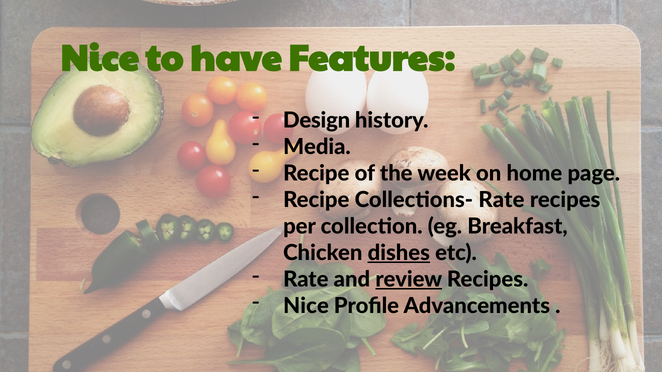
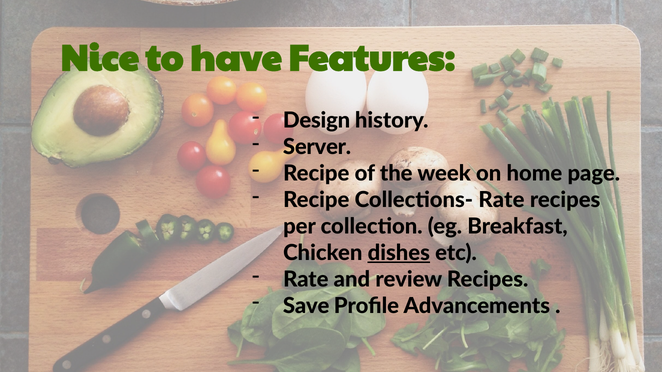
Media: Media -> Server (317, 147)
review underline: present -> none (409, 280)
Nice: Nice -> Save (306, 306)
